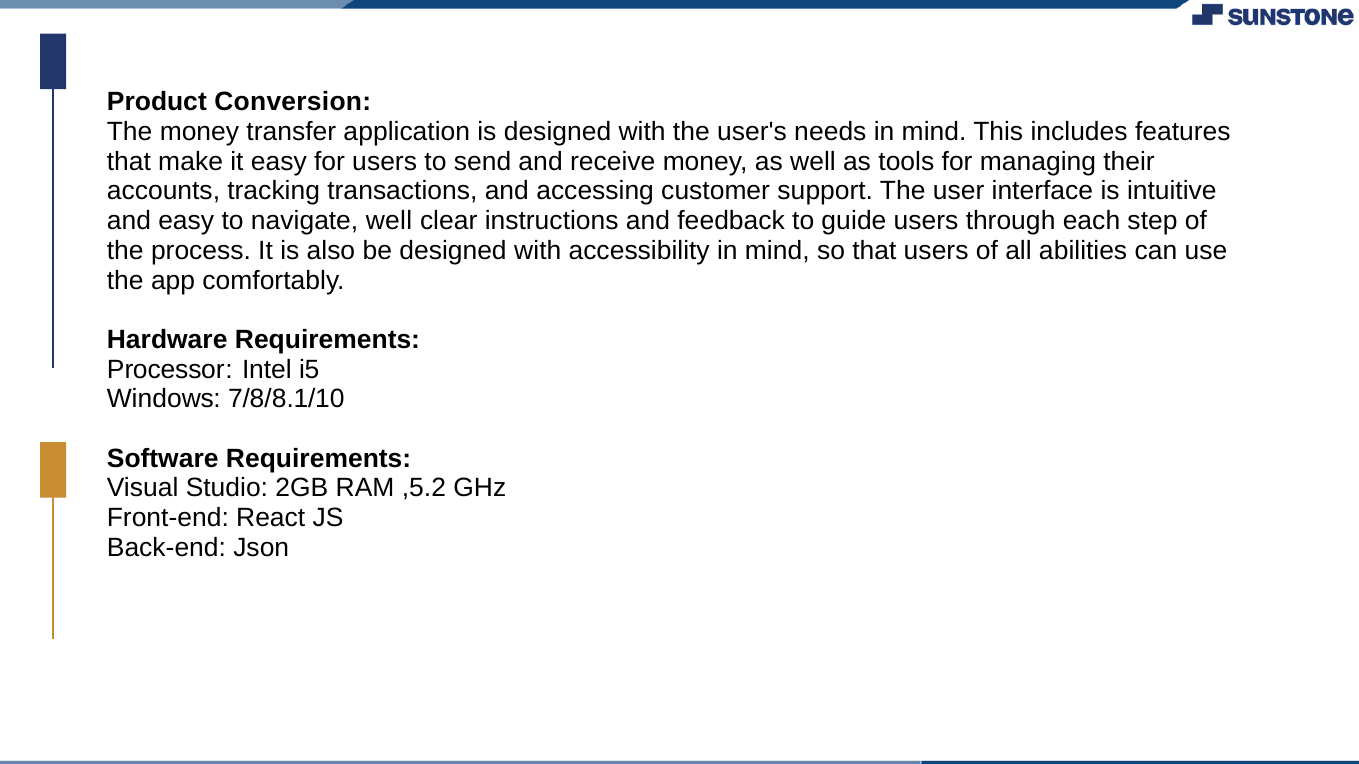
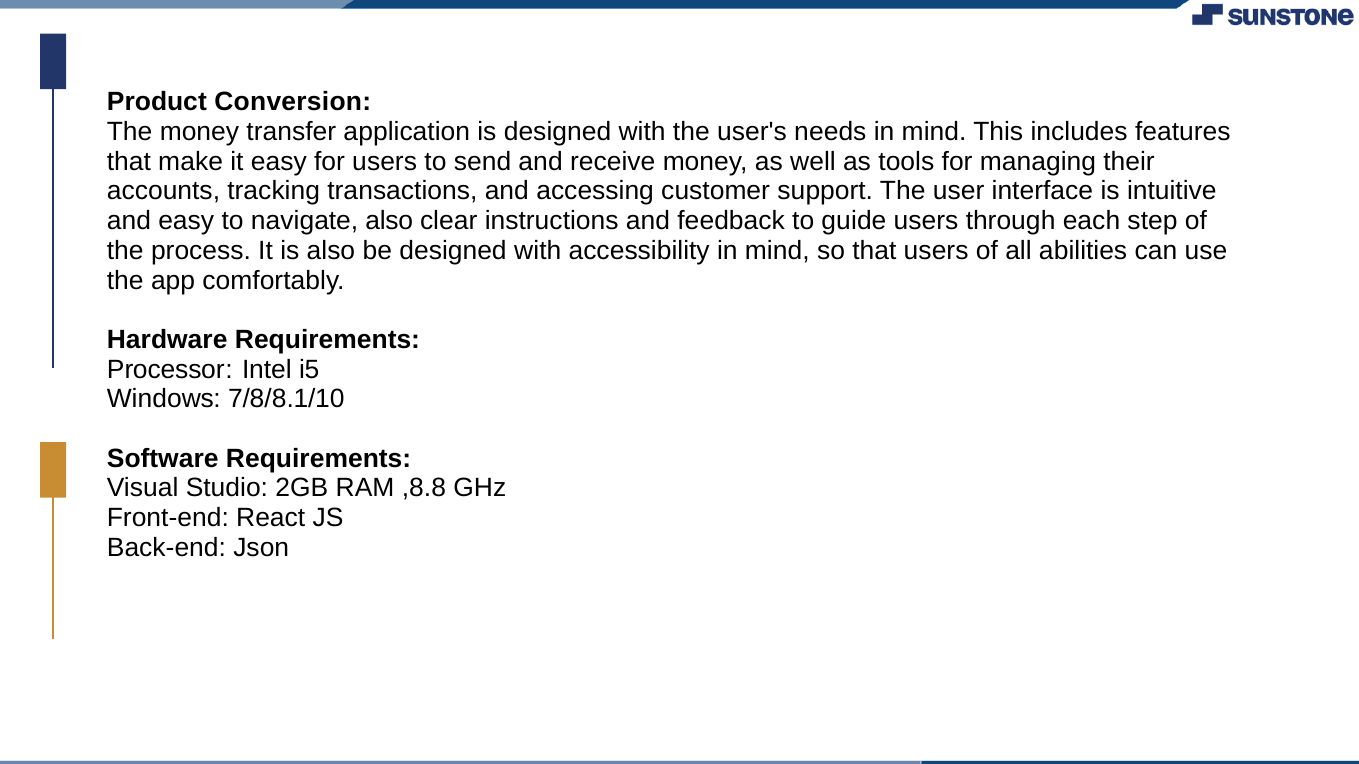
navigate well: well -> also (389, 221)
,5.2: ,5.2 -> ,8.8 (424, 488)
